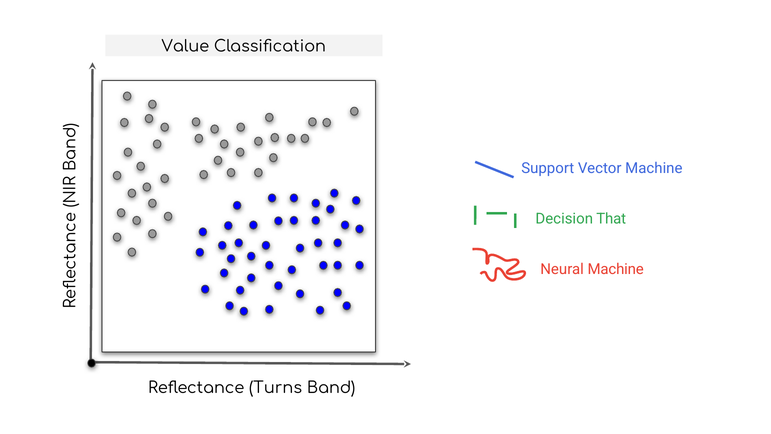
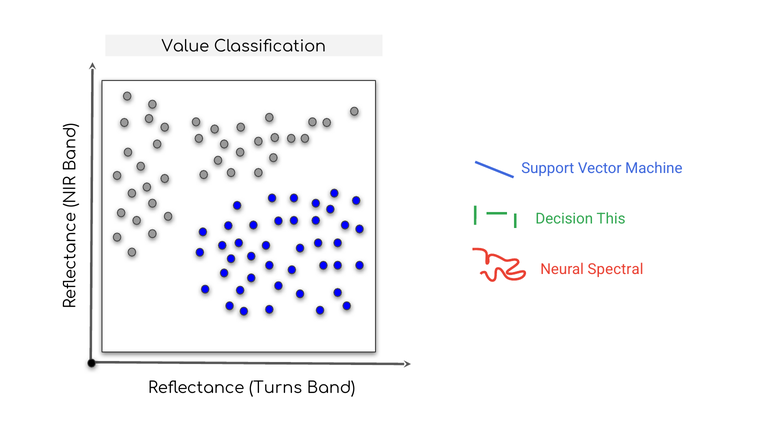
That: That -> This (611, 219)
Neural Machine: Machine -> Spectral (616, 269)
